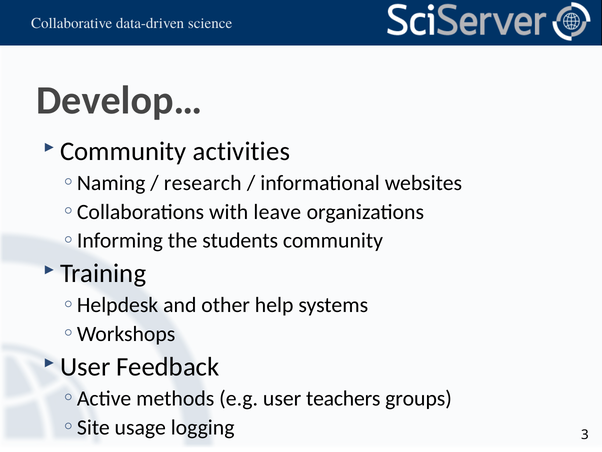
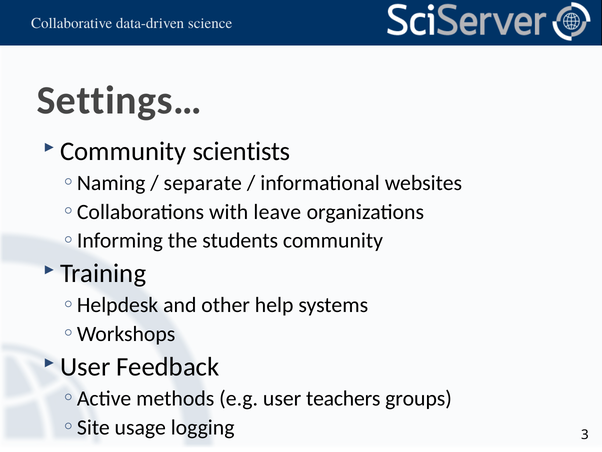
Develop…: Develop… -> Settings… (119, 101)
activities: activities -> scientists (242, 151)
research: research -> separate (203, 183)
